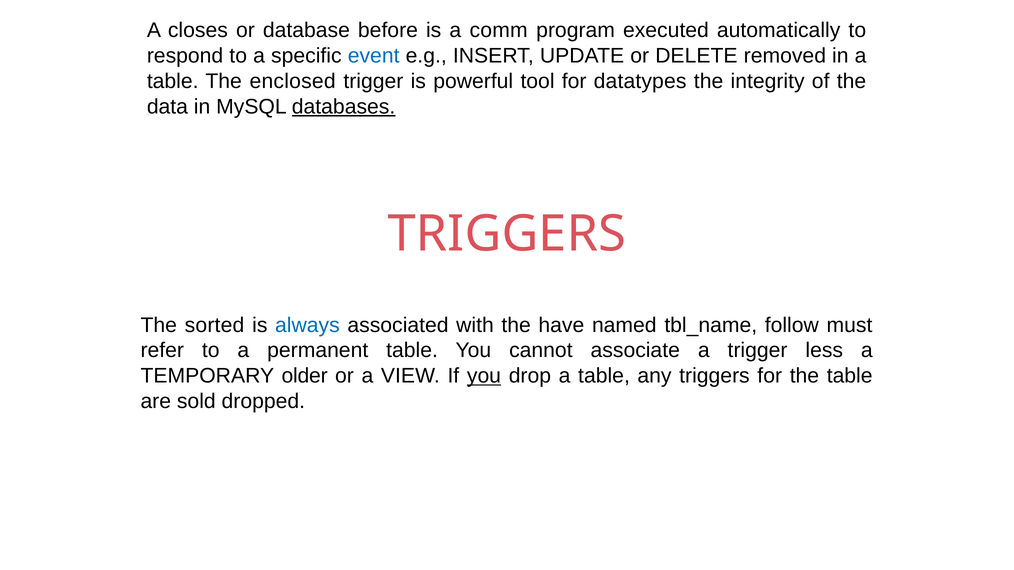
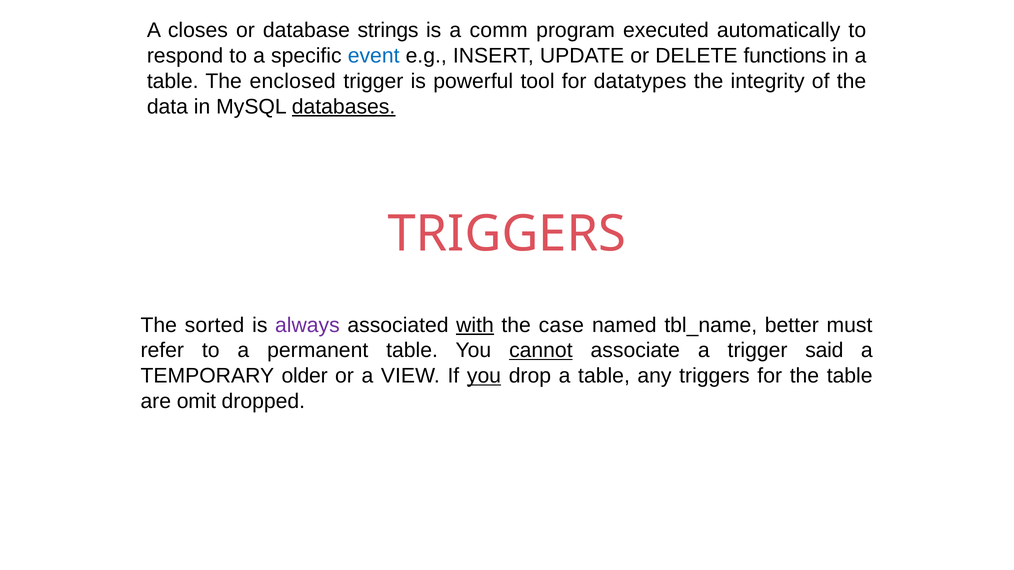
before: before -> strings (388, 31)
removed: removed -> functions (785, 56)
always colour: blue -> purple (307, 325)
with underline: none -> present (475, 325)
have: have -> case (561, 325)
follow: follow -> better (792, 325)
cannot underline: none -> present (541, 351)
less: less -> said (824, 351)
sold: sold -> omit (196, 402)
